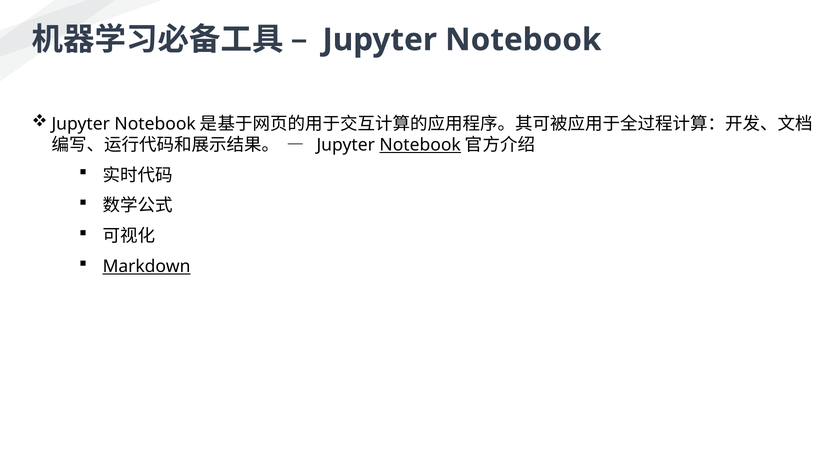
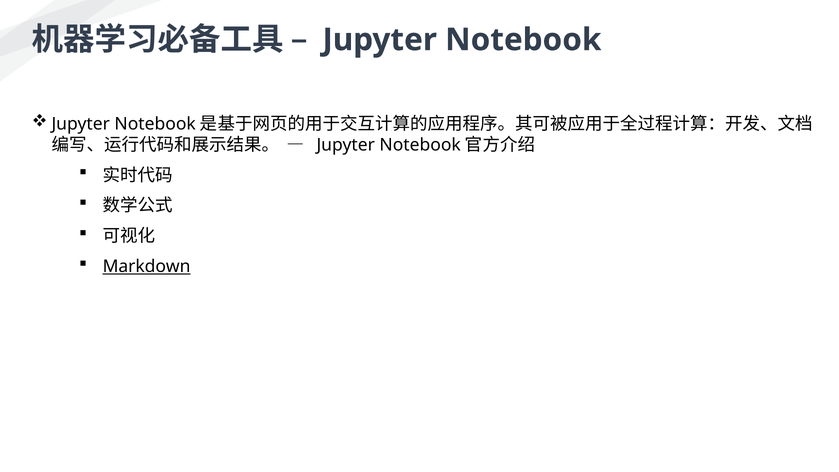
Notebook underline: present -> none (420, 145)
